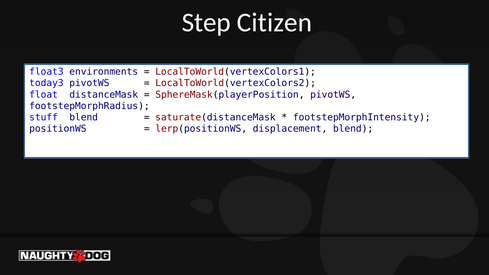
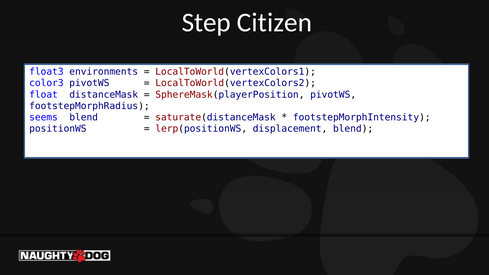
today3: today3 -> color3 (46, 83)
stuff: stuff -> seems (44, 117)
